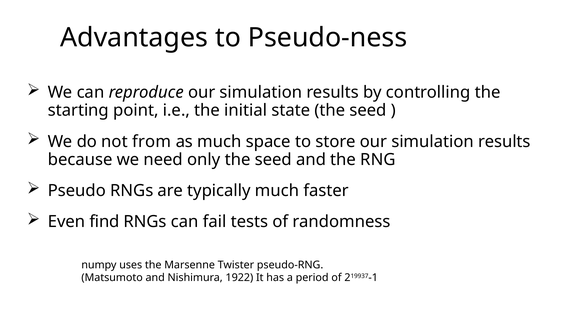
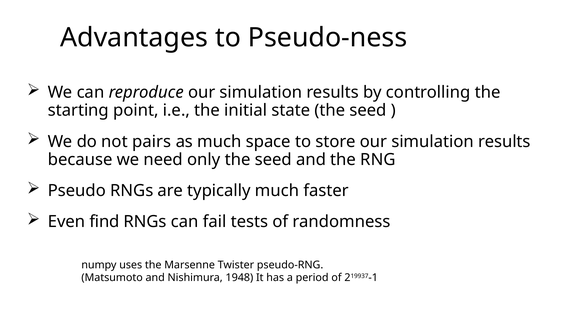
from: from -> pairs (152, 141)
1922: 1922 -> 1948 (239, 278)
